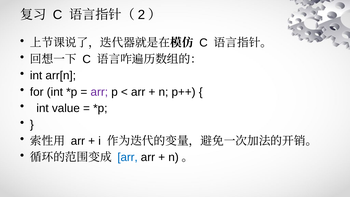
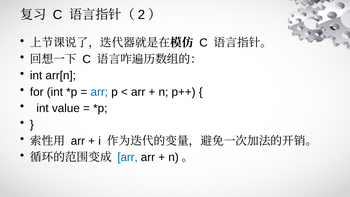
arr colour: purple -> blue (99, 92)
